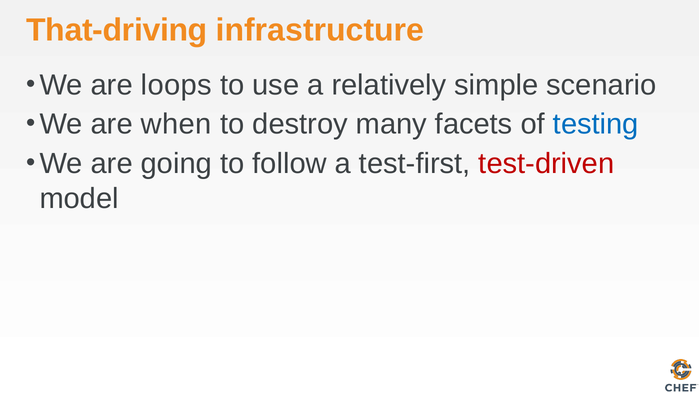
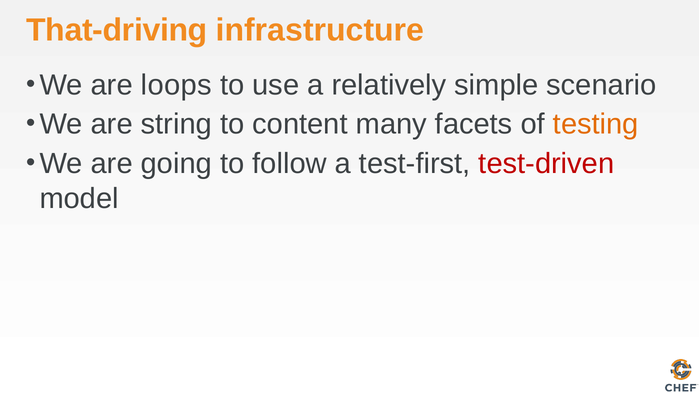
when: when -> string (176, 124)
destroy: destroy -> content (300, 124)
testing colour: blue -> orange (596, 124)
